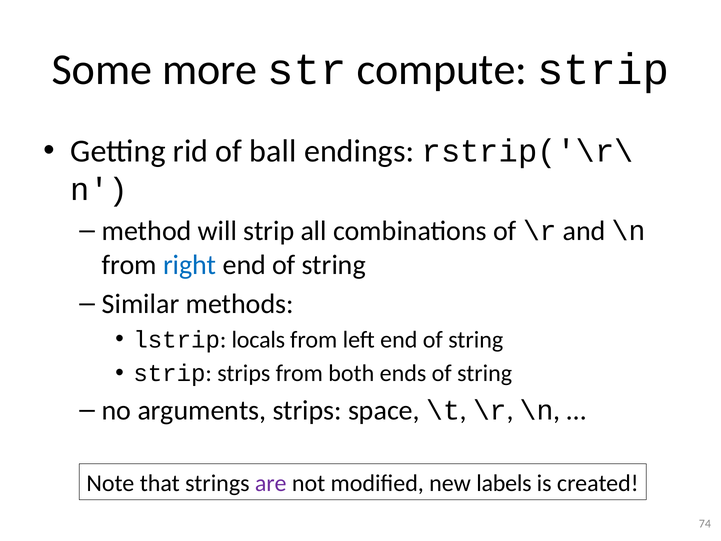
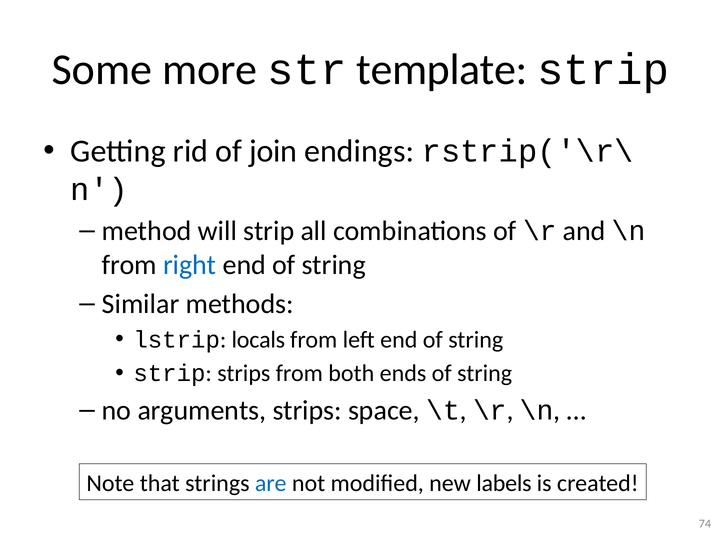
compute: compute -> template (442, 70)
ball: ball -> join (273, 151)
are colour: purple -> blue (271, 483)
